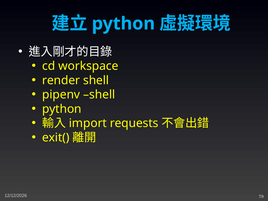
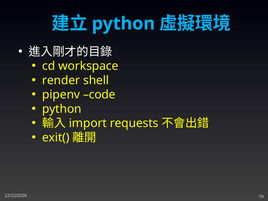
pipenv shell: shell -> code (99, 95)
